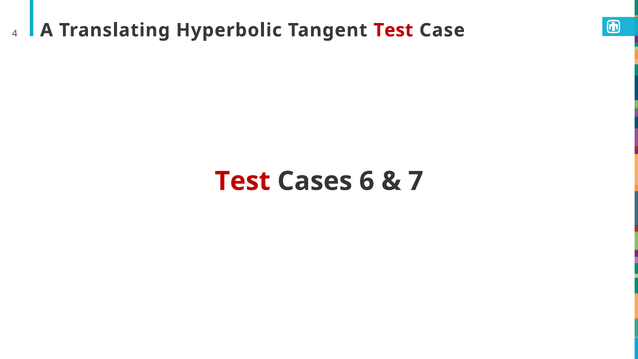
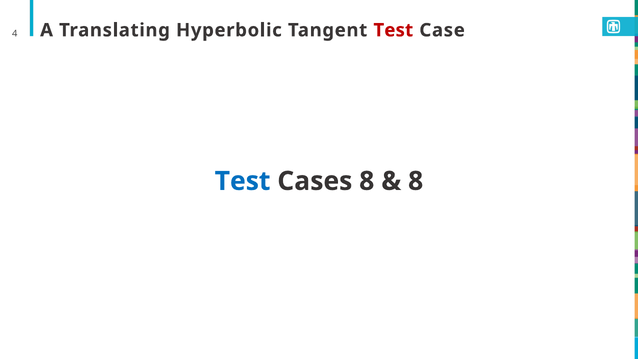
Test colour: red -> blue (243, 181)
Cases 6: 6 -> 8 (367, 181)
7: 7 -> 8 (416, 181)
